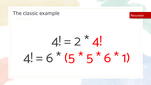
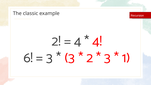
4: 4 -> 2 (56, 41)
2: 2 -> 4 (78, 41)
4: 4 -> 6 (28, 58)
6: 6 -> 3 (49, 58)
5: 5 -> 3 (70, 58)
5: 5 -> 2 (90, 58)
6: 6 -> 3 (107, 58)
